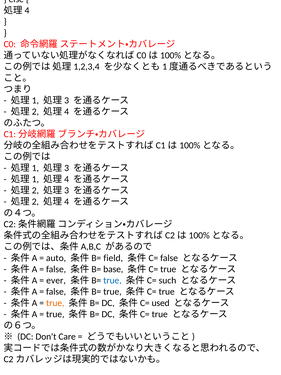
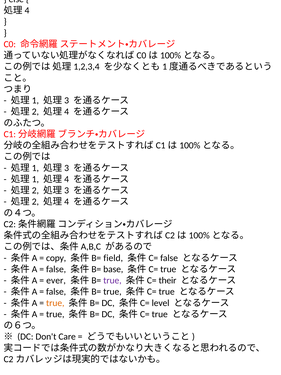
auto: auto -> copy (56, 258)
true colour: blue -> purple (112, 280)
such: such -> their (168, 280)
used: used -> level (161, 303)
